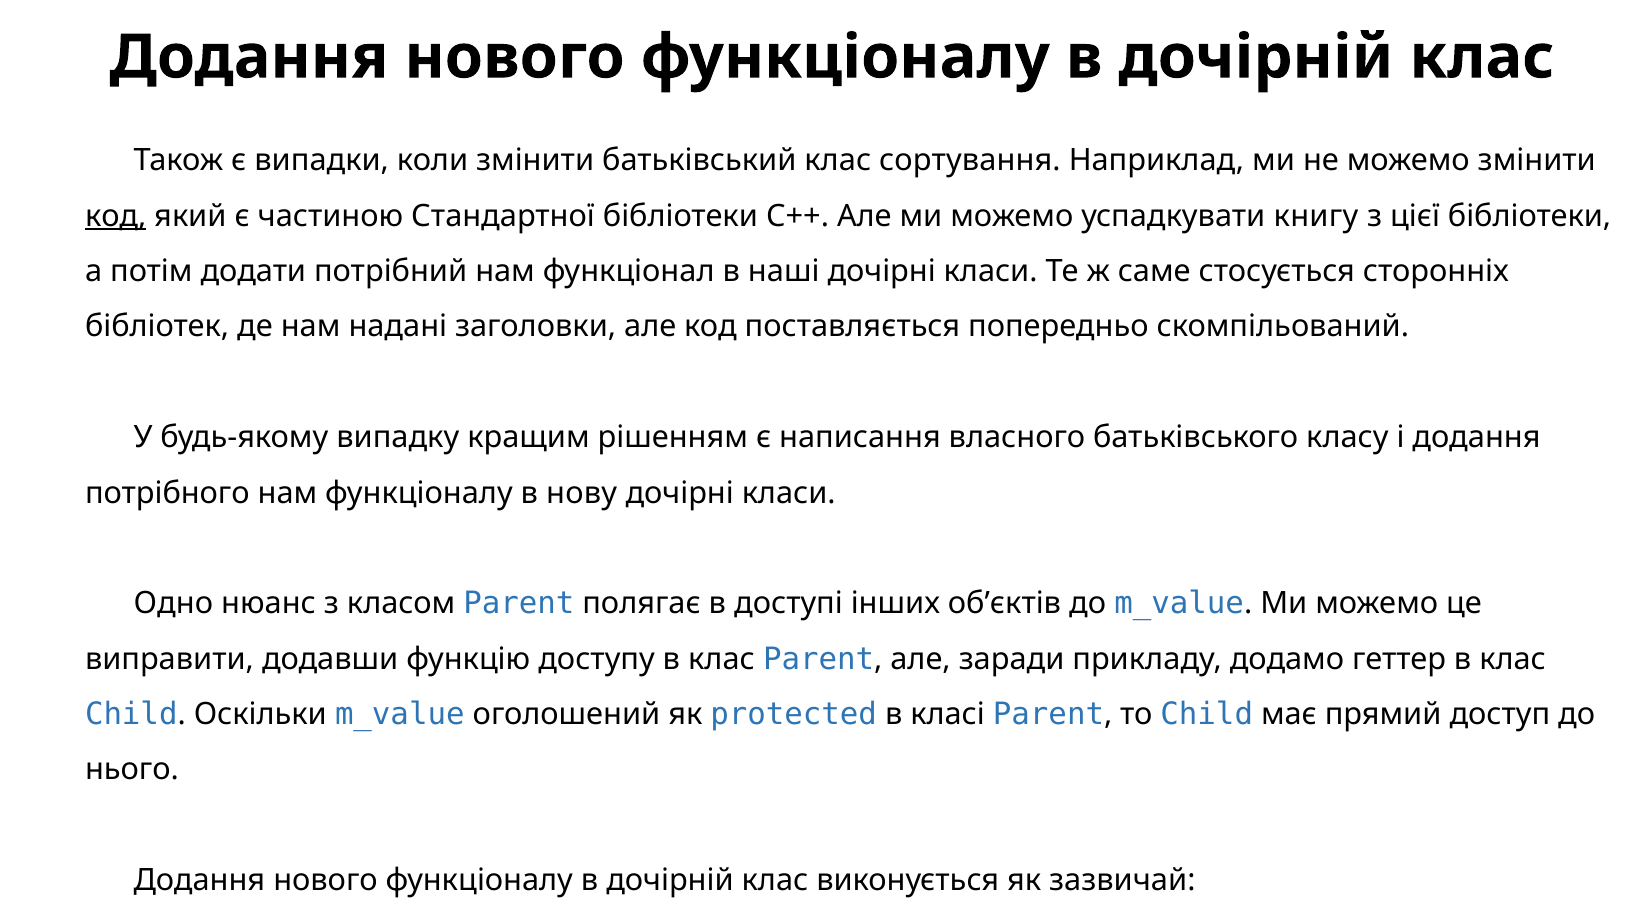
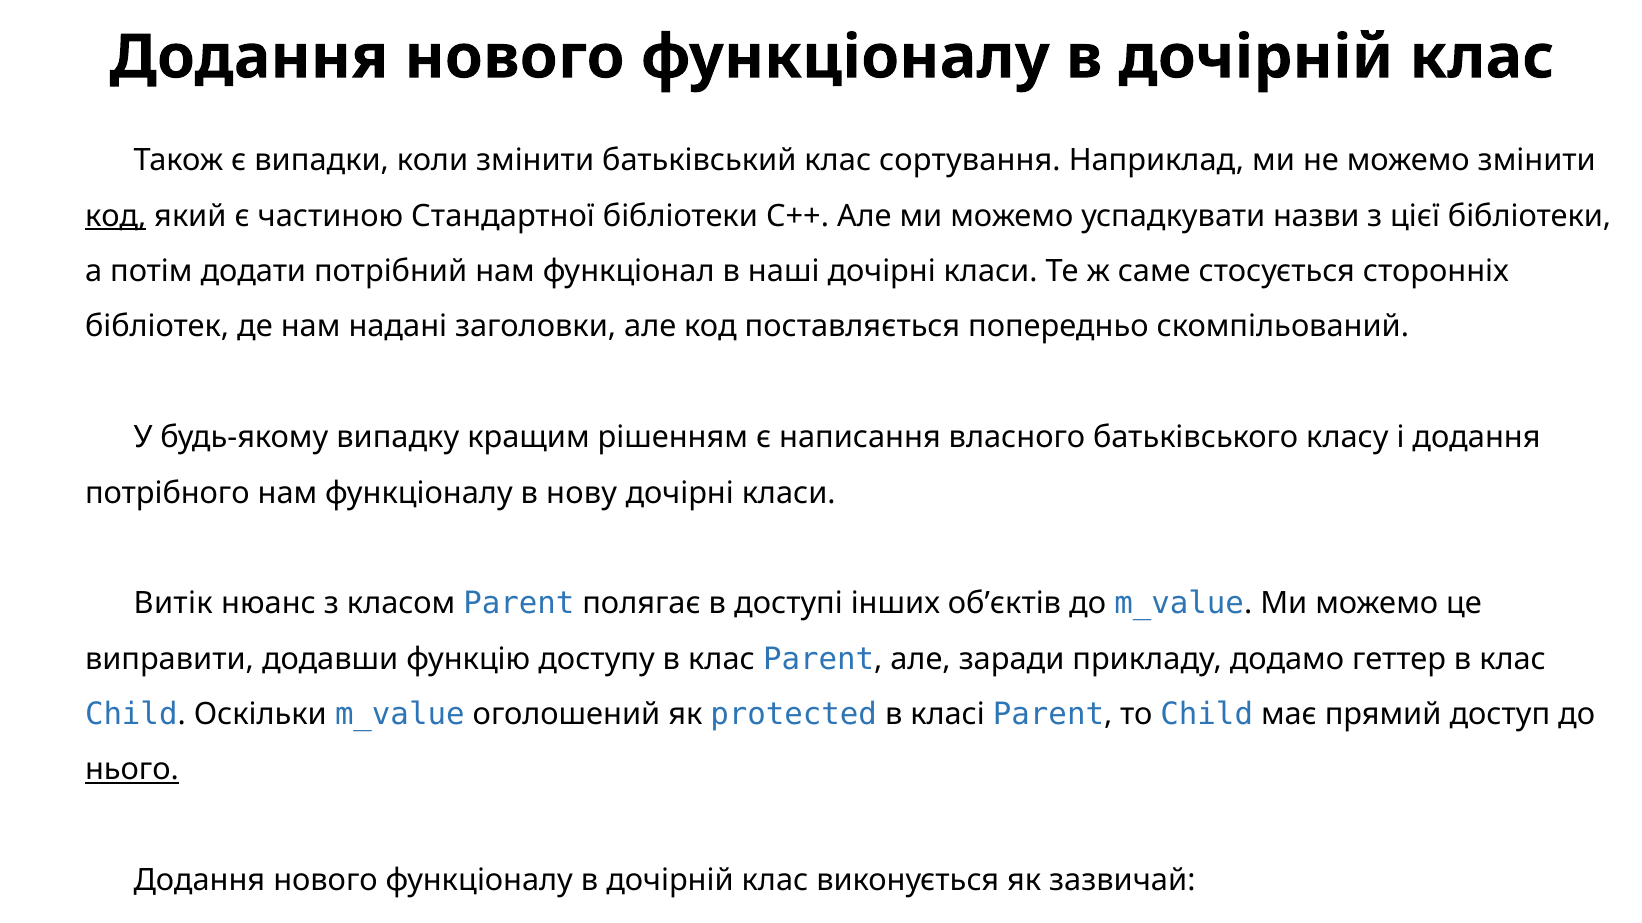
книгу: книгу -> назви (1316, 216)
Одно: Одно -> Витік (173, 604)
нього underline: none -> present (132, 770)
